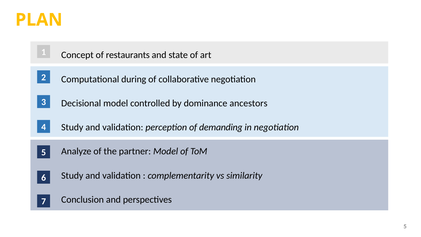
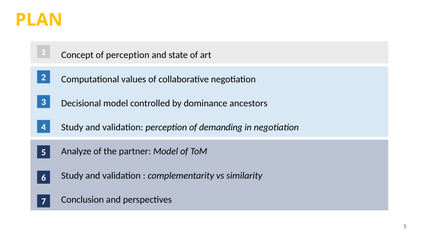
of restaurants: restaurants -> perception (128, 55)
during: during -> values (134, 79)
